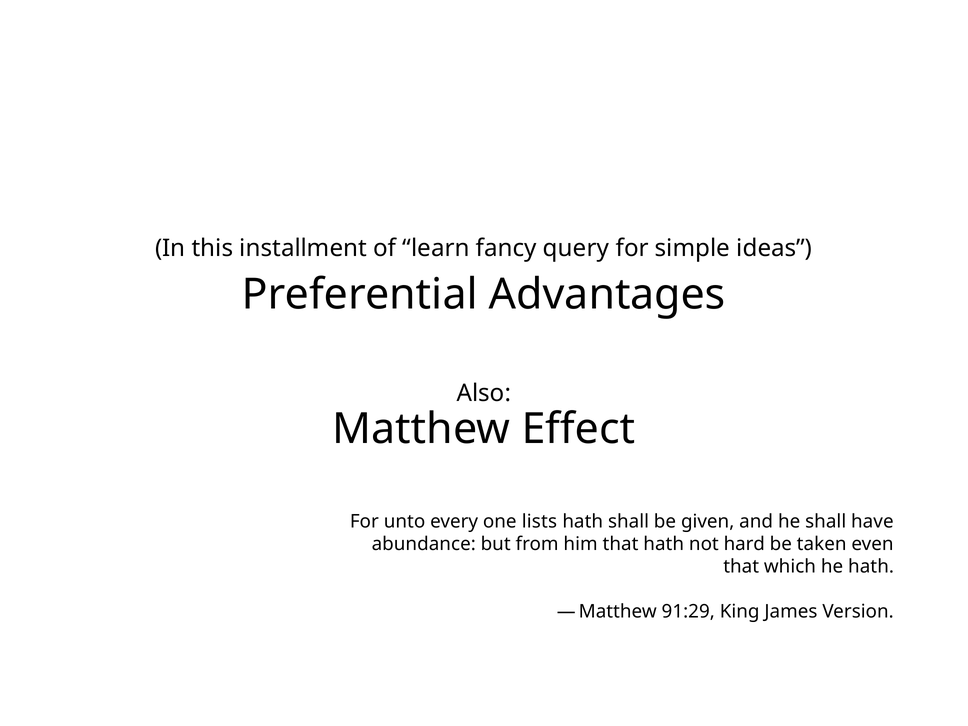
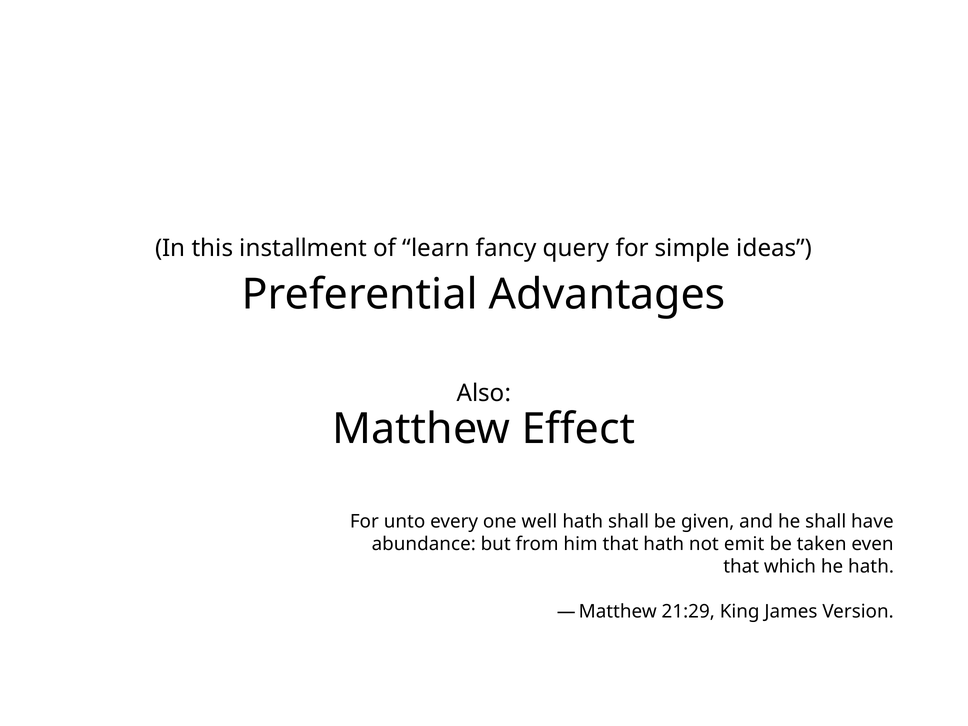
lists: lists -> well (539, 521)
hard: hard -> emit (744, 544)
91:29: 91:29 -> 21:29 (688, 612)
